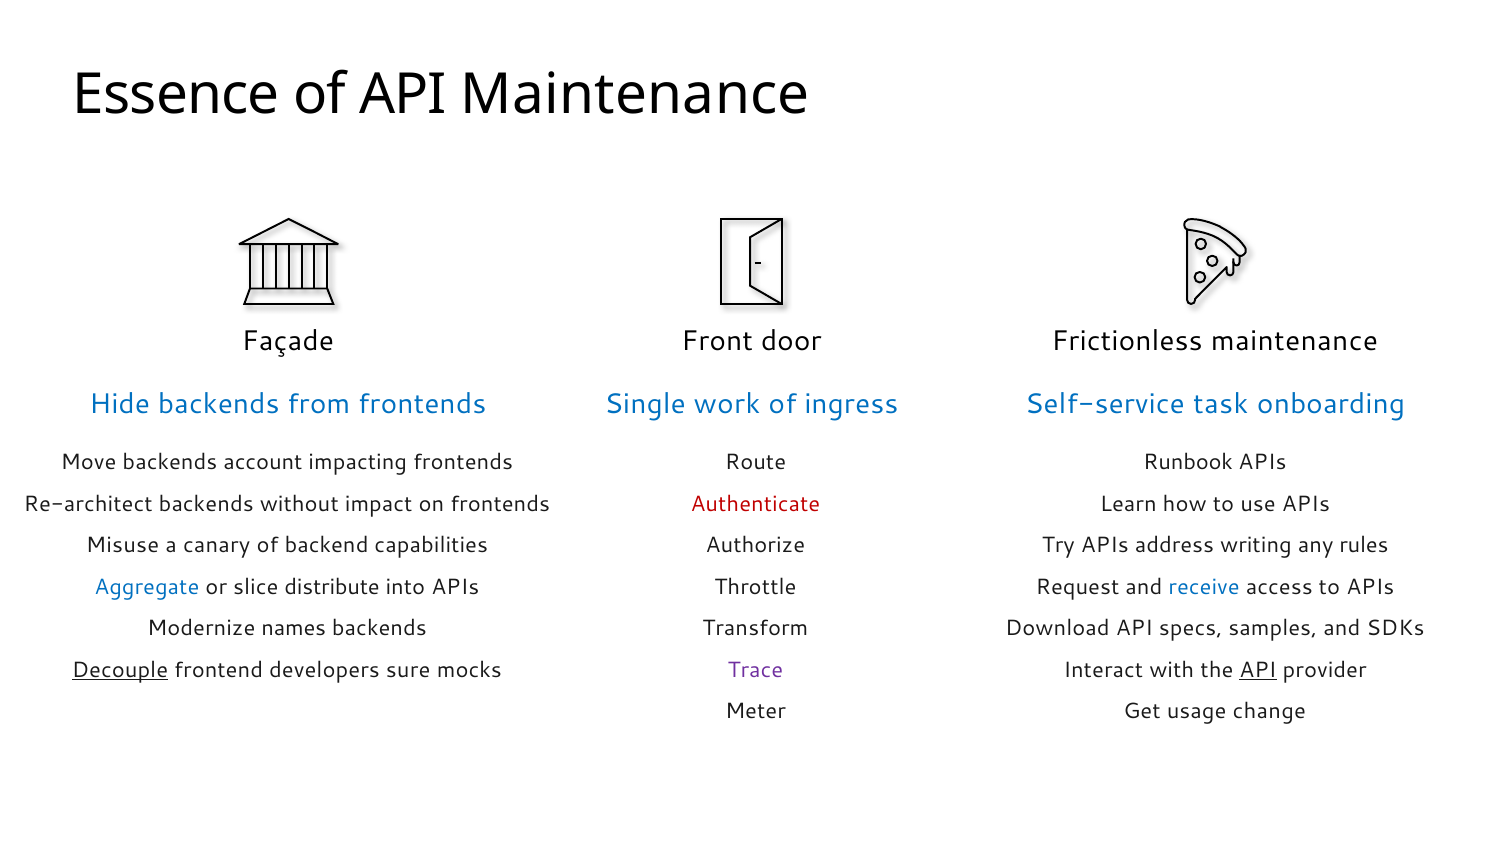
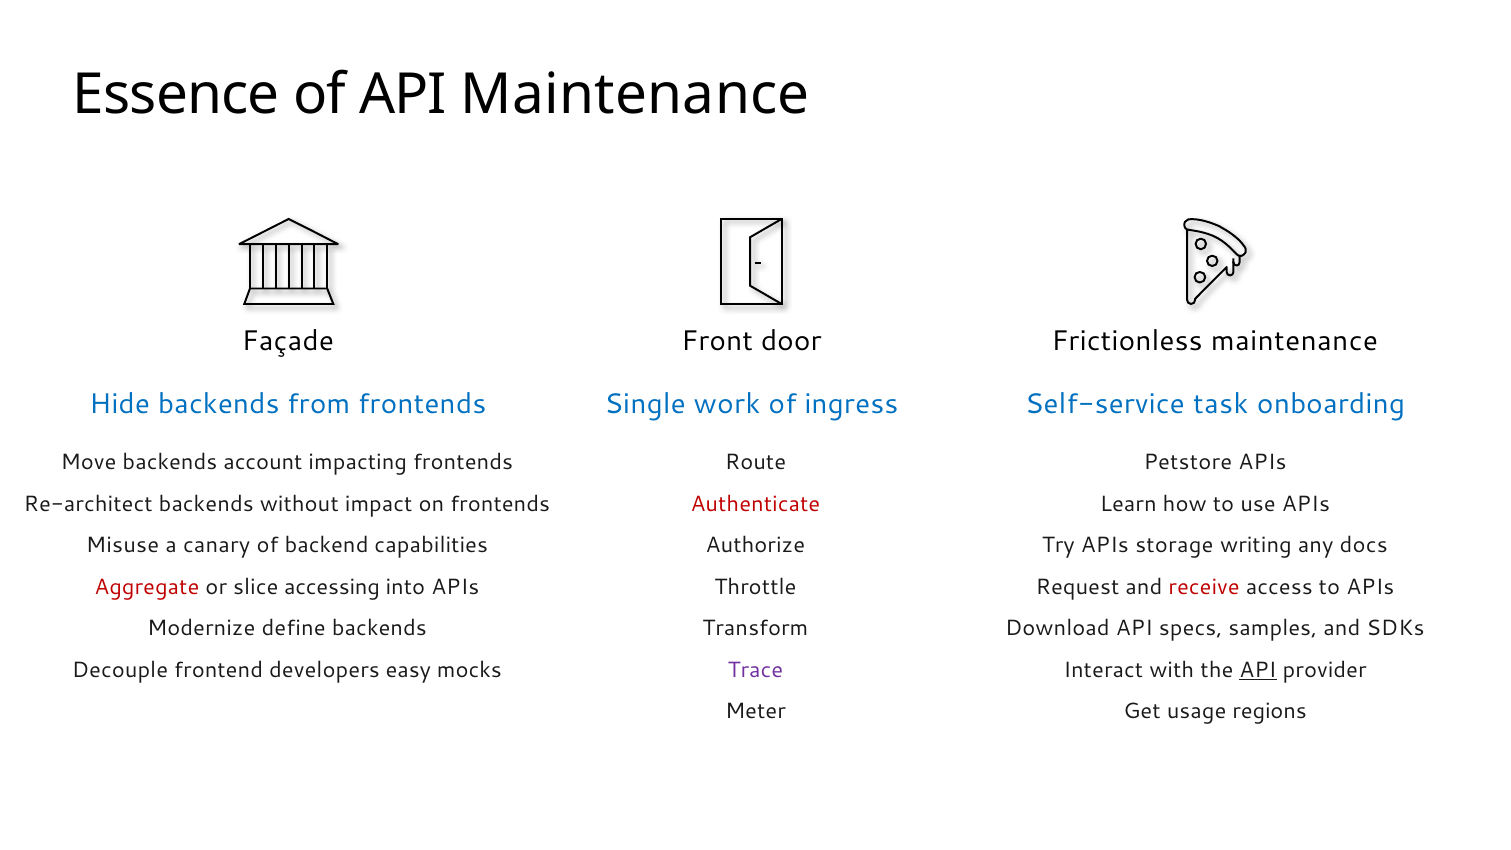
Runbook: Runbook -> Petstore (1188, 462)
address: address -> storage (1174, 545)
rules: rules -> docs (1364, 545)
Aggregate colour: blue -> red (147, 587)
distribute: distribute -> accessing (332, 587)
receive colour: blue -> red (1204, 587)
names: names -> define (294, 628)
Decouple underline: present -> none (120, 670)
sure: sure -> easy (408, 670)
change: change -> regions (1270, 712)
